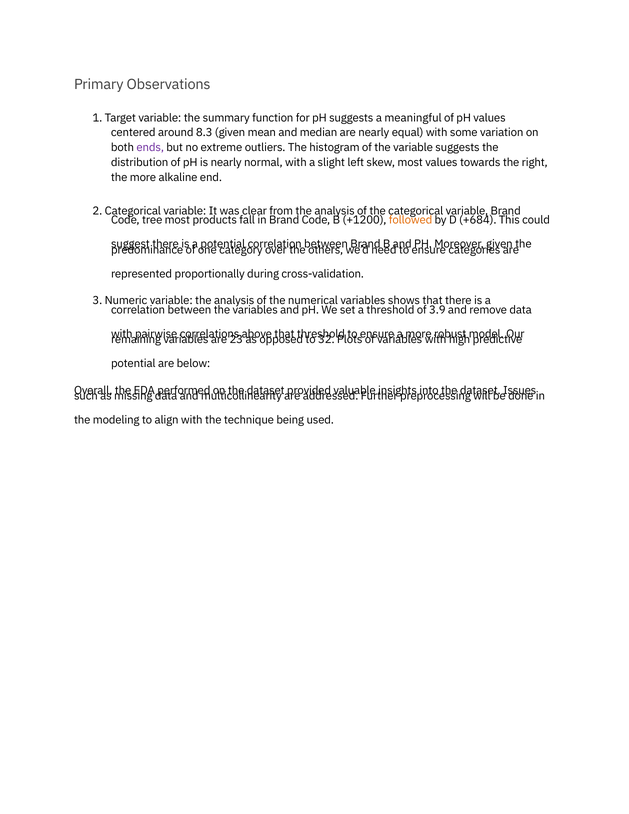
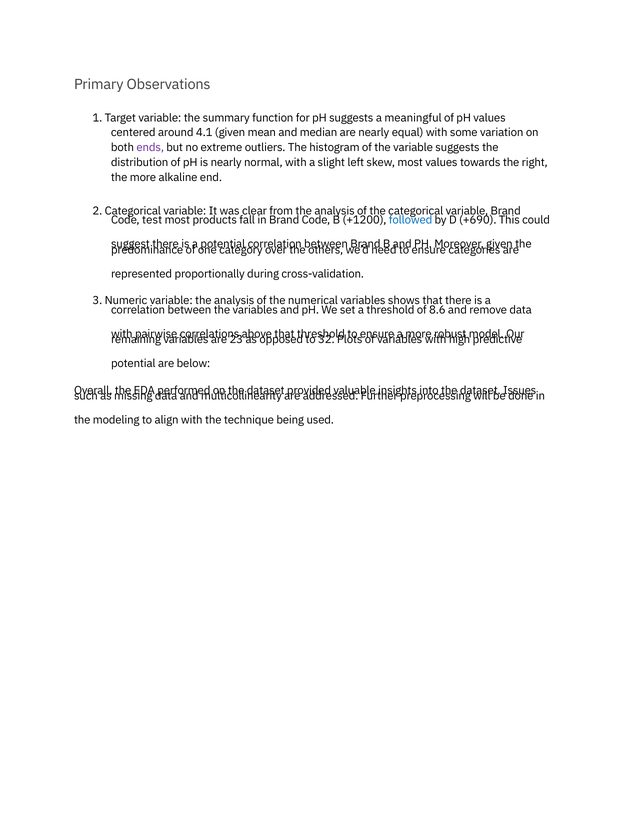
8.3: 8.3 -> 4.1 (204, 133)
tree: tree -> test (152, 220)
followed colour: orange -> blue (411, 220)
+684: +684 -> +690 (478, 220)
3.9: 3.9 -> 8.6 (437, 310)
